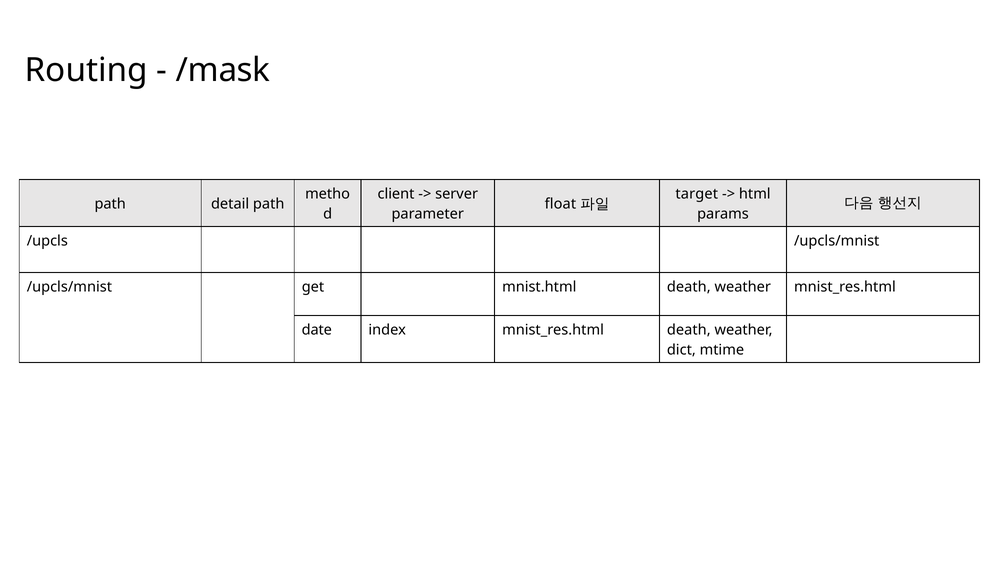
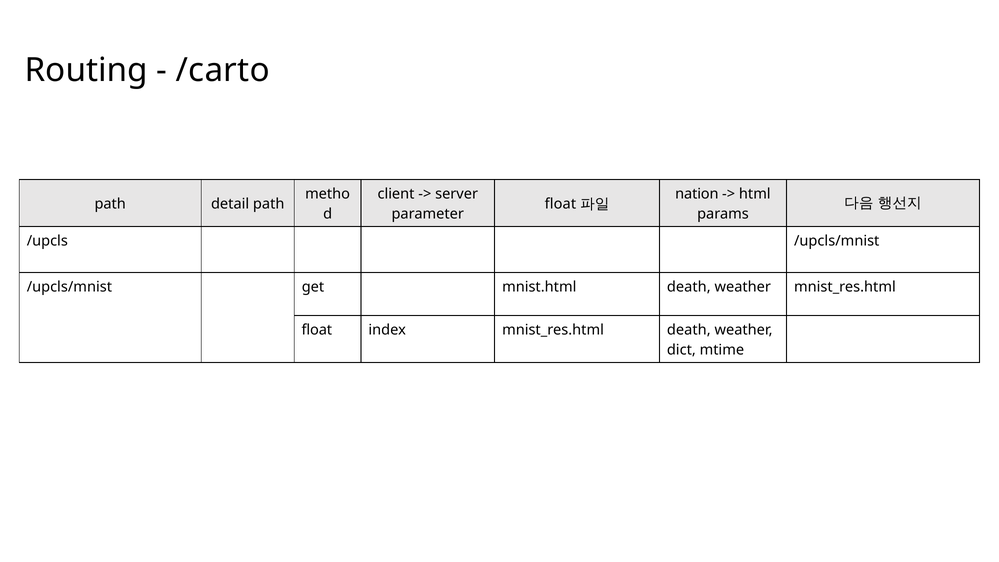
/mask: /mask -> /carto (223, 70)
target: target -> nation (697, 194)
date: date -> float (317, 330)
